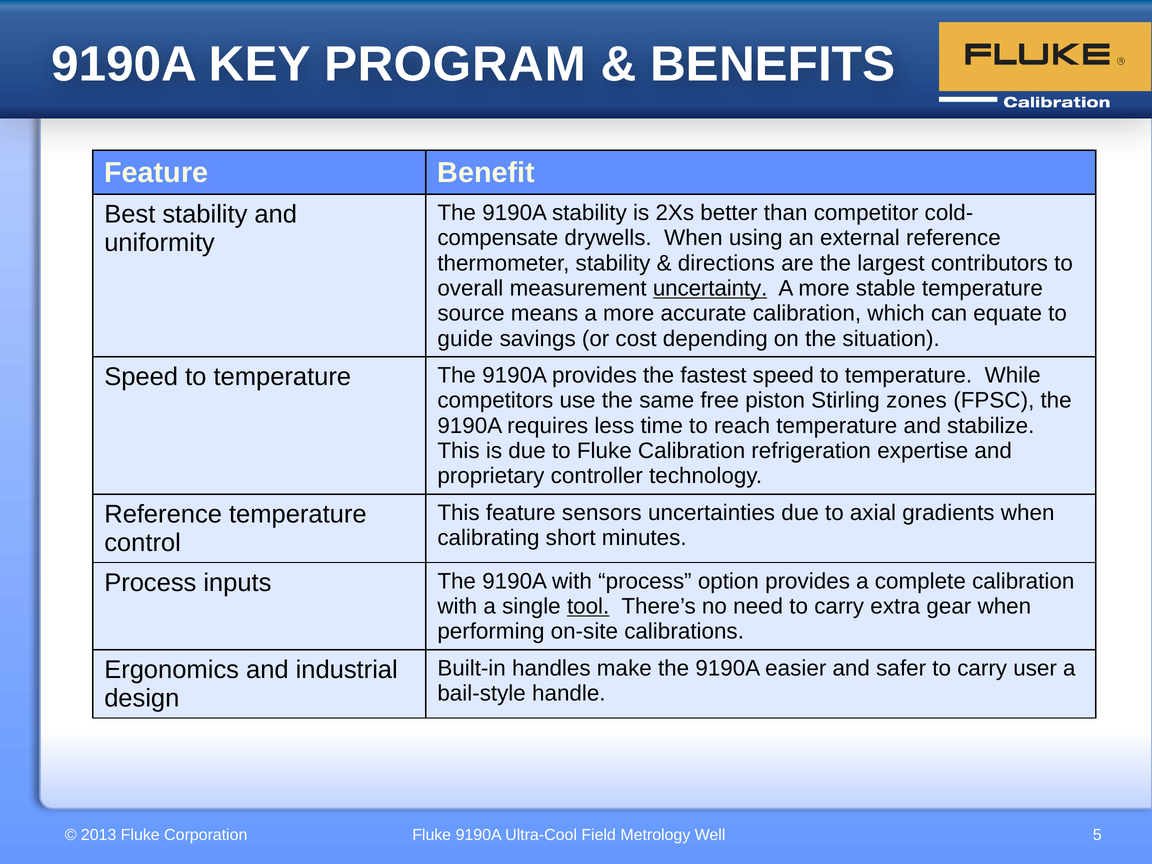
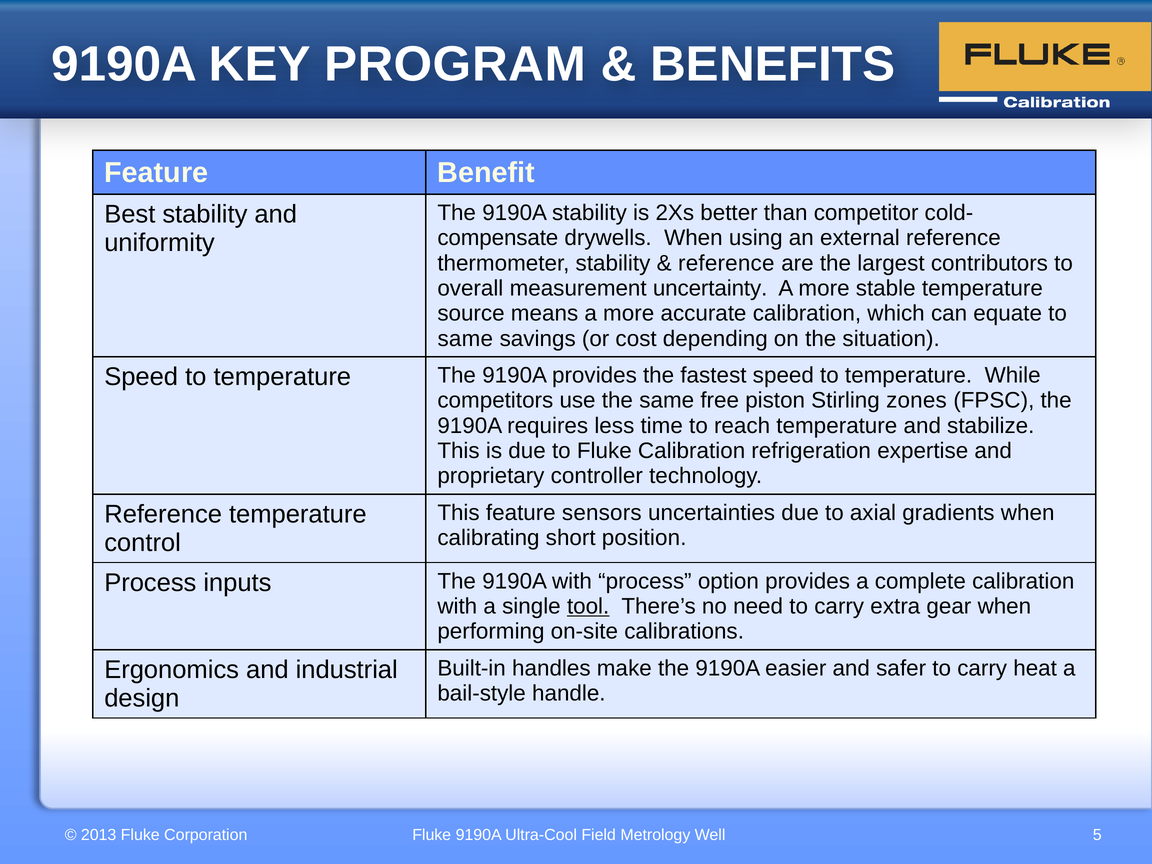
directions: directions -> reference (726, 263)
uncertainty underline: present -> none (710, 288)
guide: guide -> same (465, 339)
minutes: minutes -> position (644, 538)
user: user -> heat (1035, 668)
